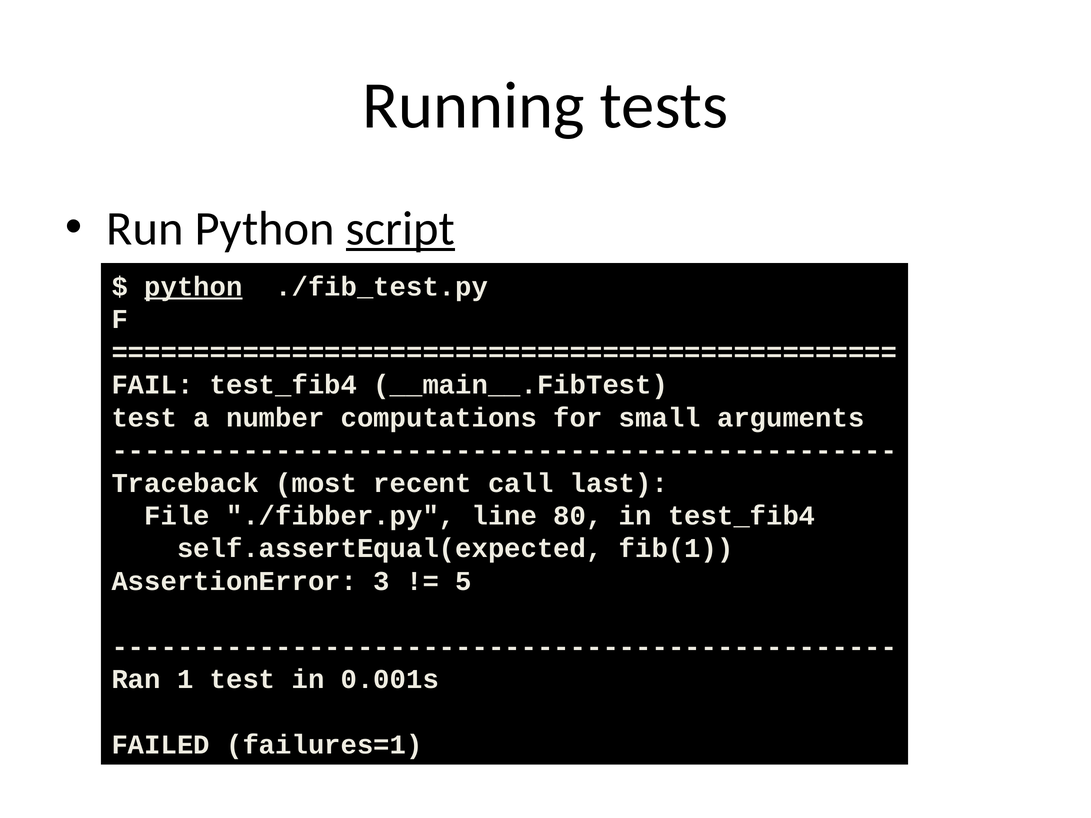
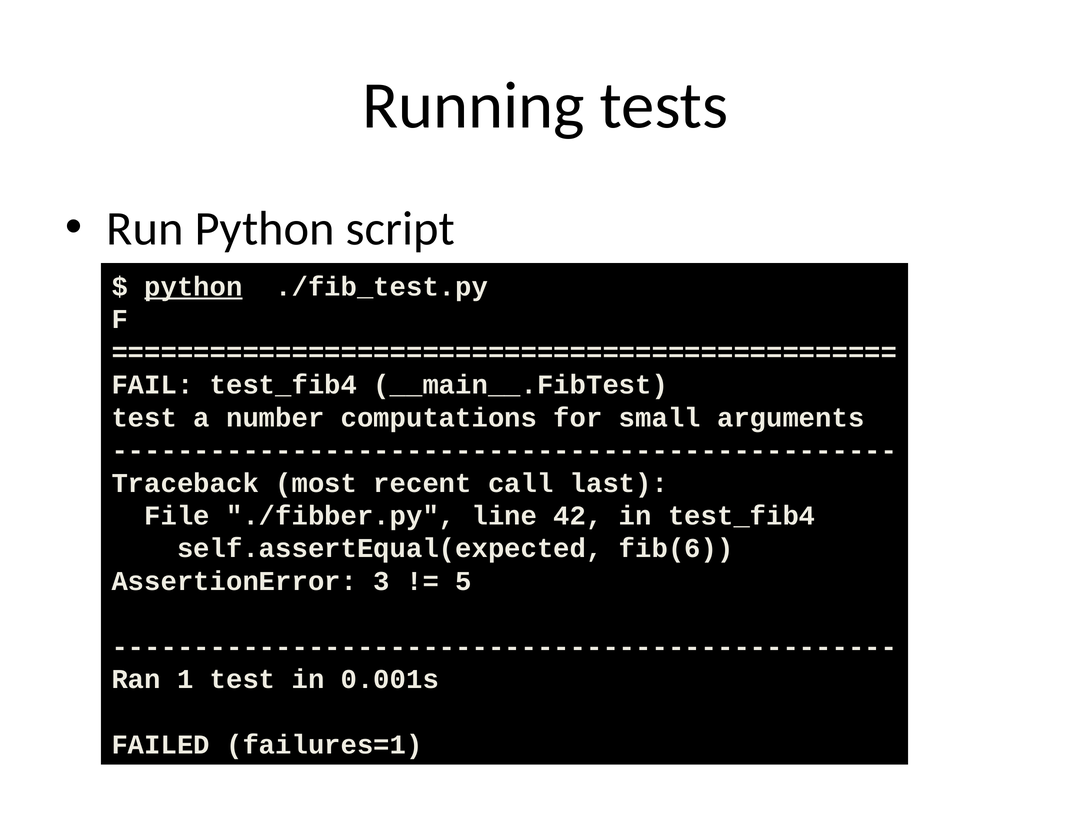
script underline: present -> none (400, 229)
80: 80 -> 42 (578, 516)
fib(1: fib(1 -> fib(6 (676, 549)
